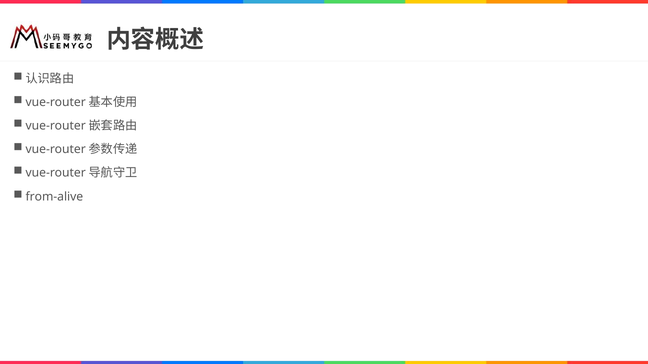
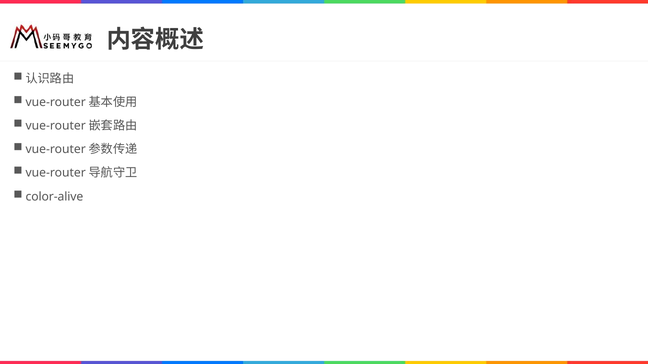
from-alive: from-alive -> color-alive (54, 197)
